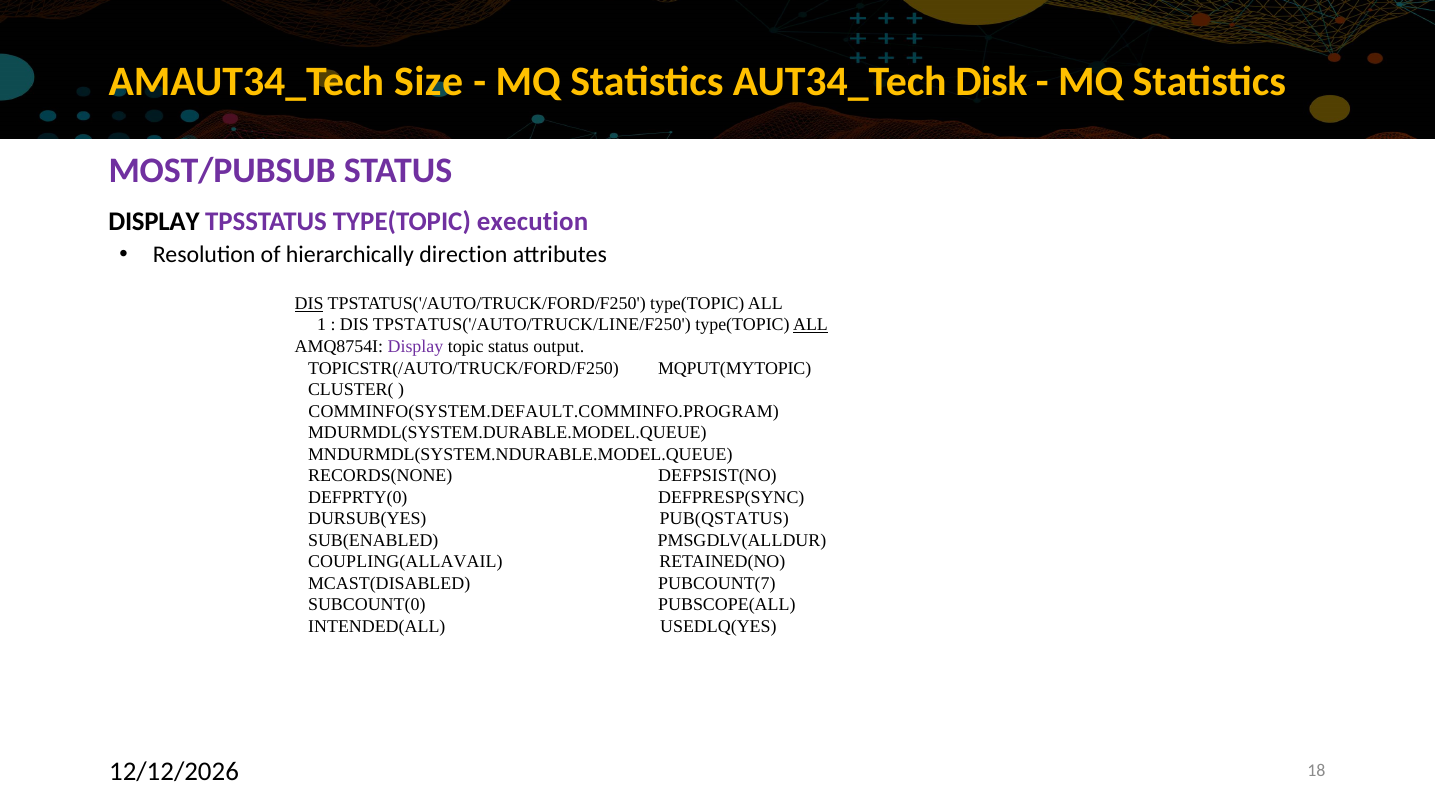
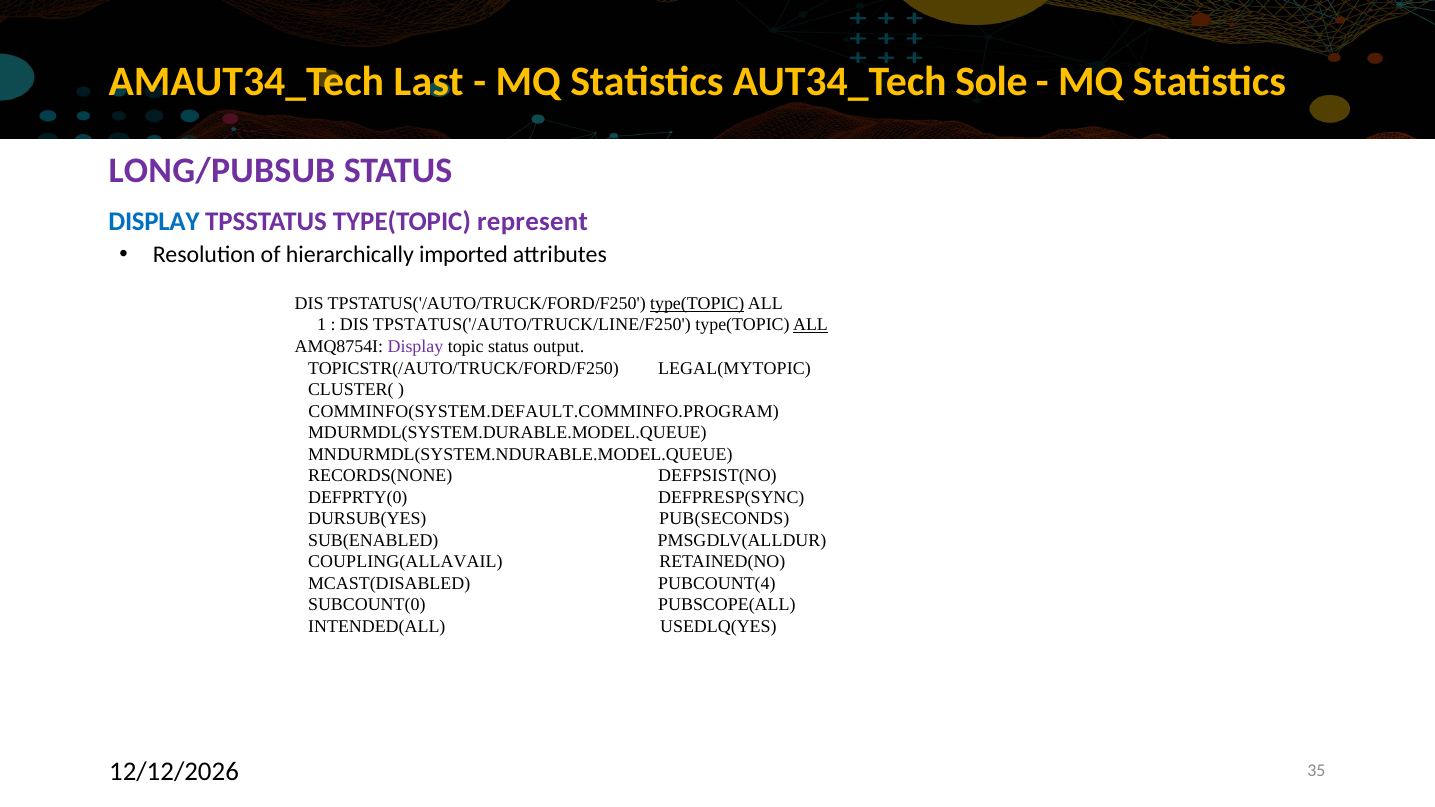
Size: Size -> Last (429, 81)
Disk: Disk -> Sole (991, 81)
MOST/PUBSUB: MOST/PUBSUB -> LONG/PUBSUB (222, 171)
DISPLAY colour: black -> blue (154, 222)
execution: execution -> represent (532, 222)
direction: direction -> imported (464, 255)
DIS underline: present -> none (309, 304)
type(TOPIC underline: none -> present (697, 304)
MQPUT(MYTOPIC: MQPUT(MYTOPIC -> LEGAL(MYTOPIC (735, 368)
PUB(QSTATUS: PUB(QSTATUS -> PUB(SECONDS (724, 519)
PUBCOUNT(7: PUBCOUNT(7 -> PUBCOUNT(4 (717, 583)
18: 18 -> 35 (1316, 771)
